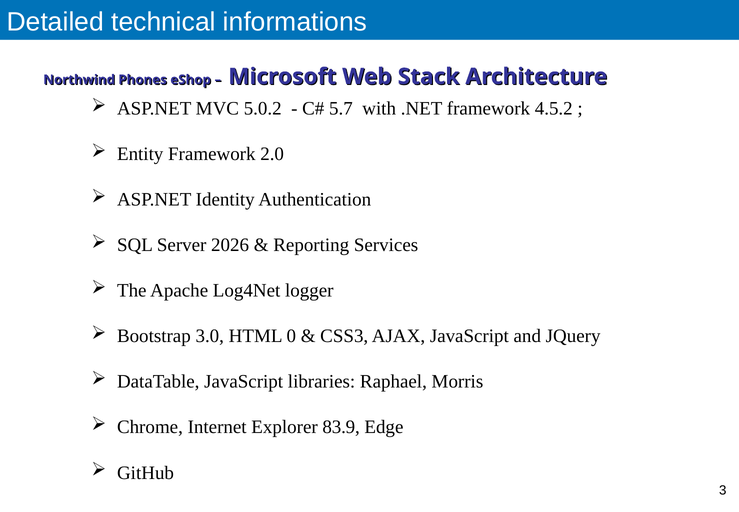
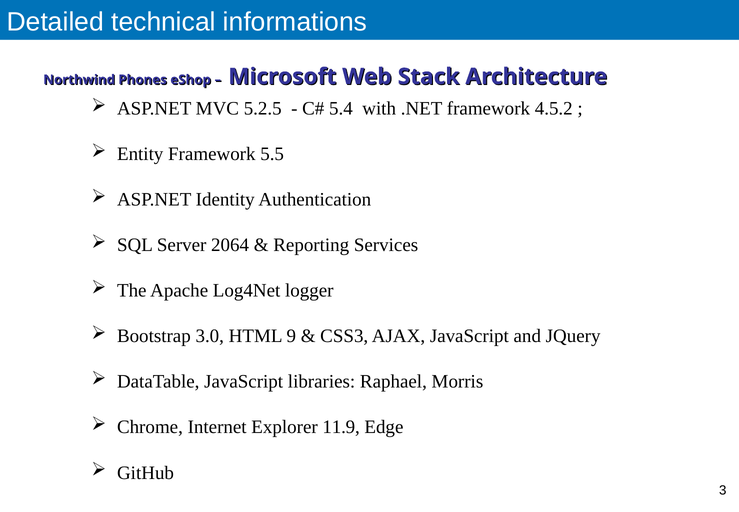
5.0.2: 5.0.2 -> 5.2.5 (263, 108)
5.7: 5.7 -> 5.4 (341, 108)
2.0: 2.0 -> 5.5 (272, 154)
2026: 2026 -> 2064 (230, 245)
0: 0 -> 9 (291, 336)
83.9: 83.9 -> 11.9 (341, 427)
